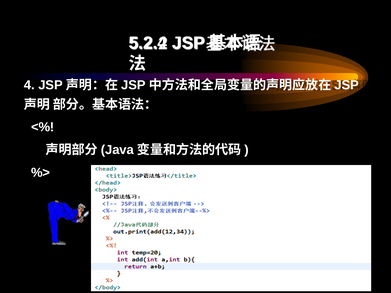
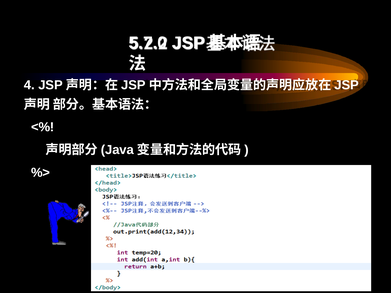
5.2.4: 5.2.4 -> 5.7.0 (148, 43)
